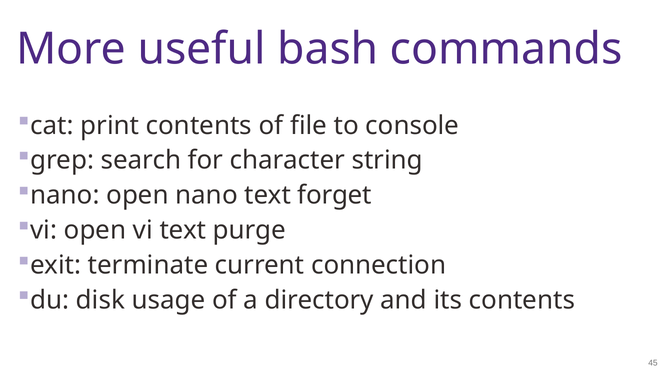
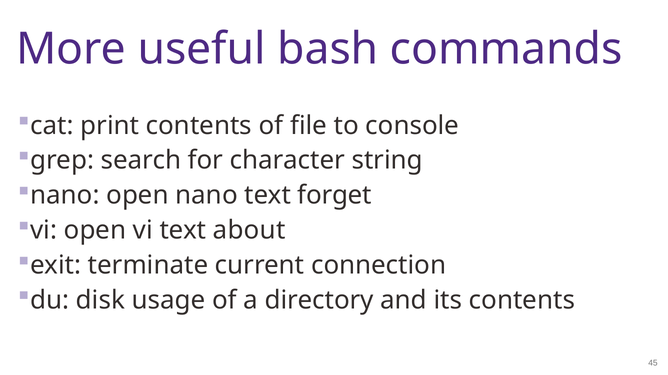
purge: purge -> about (249, 231)
